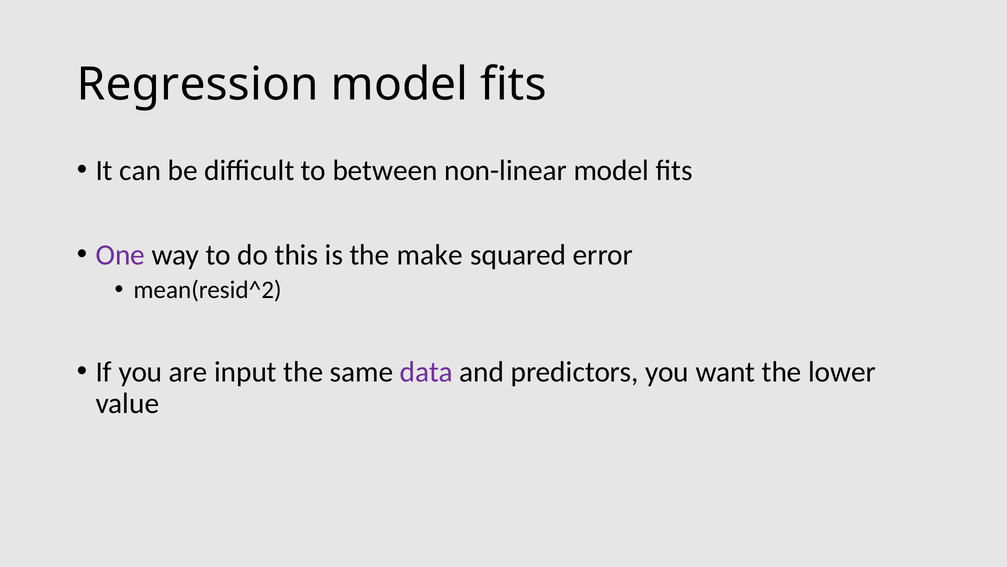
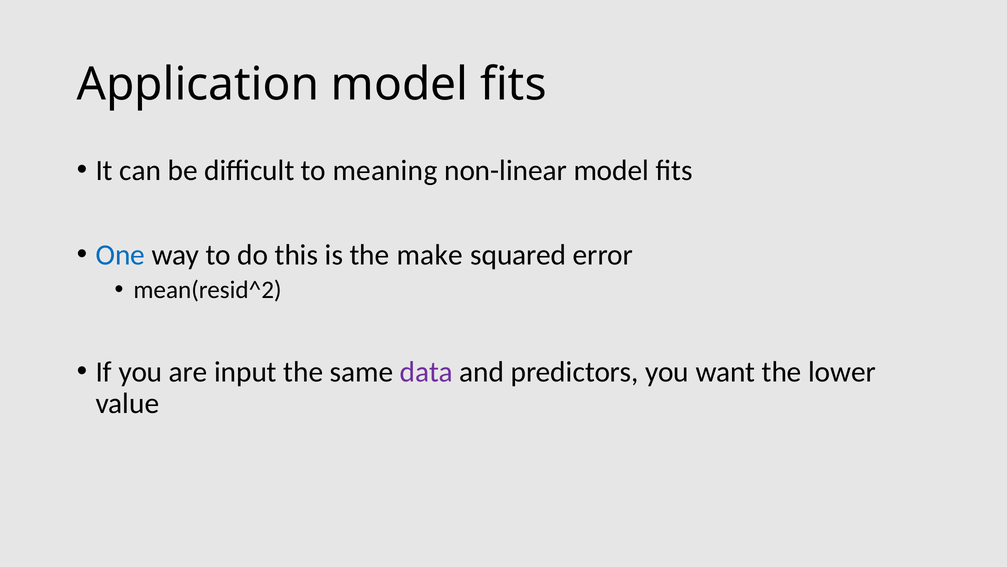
Regression: Regression -> Application (198, 85)
between: between -> meaning (385, 170)
One colour: purple -> blue (120, 255)
